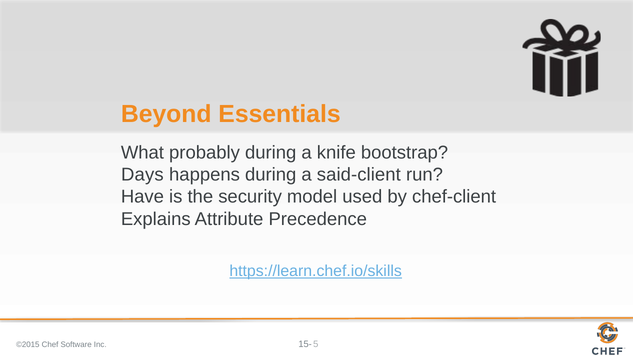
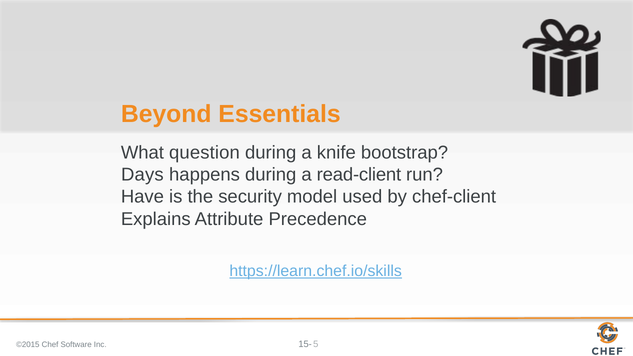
probably: probably -> question (204, 152)
said-client: said-client -> read-client (359, 175)
